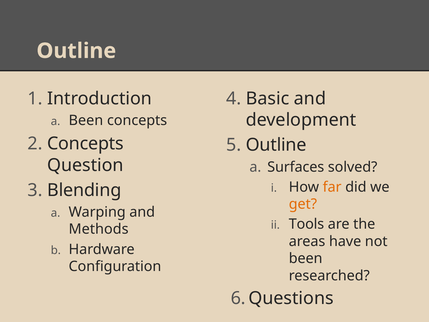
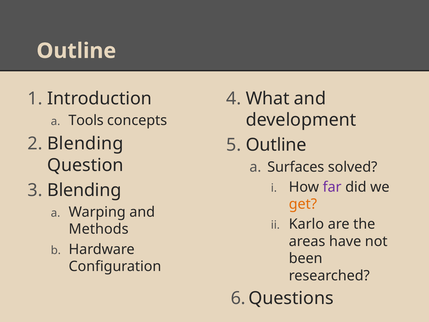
Basic: Basic -> What (268, 98)
Been: Been -> Tools (86, 120)
Concepts: Concepts -> Blending (85, 144)
far colour: orange -> purple (332, 187)
Tools: Tools -> Karlo (306, 224)
